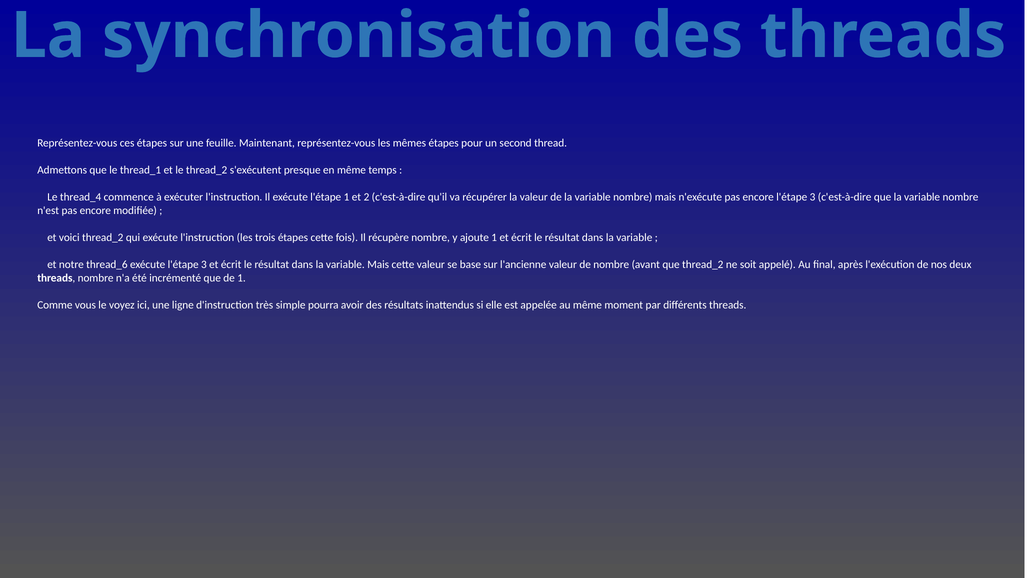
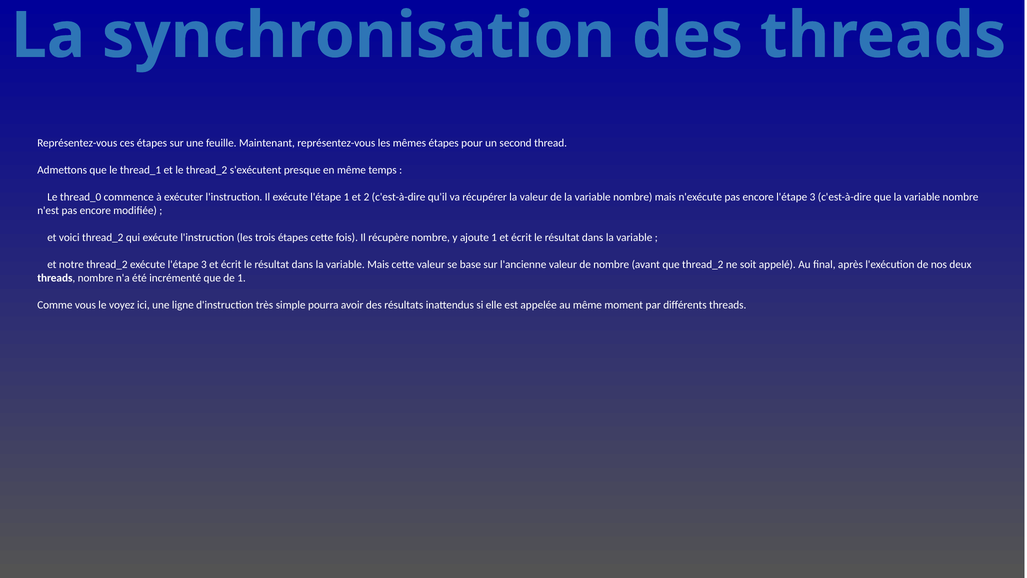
thread_4: thread_4 -> thread_0 (81, 197)
notre thread_6: thread_6 -> thread_2 (107, 264)
